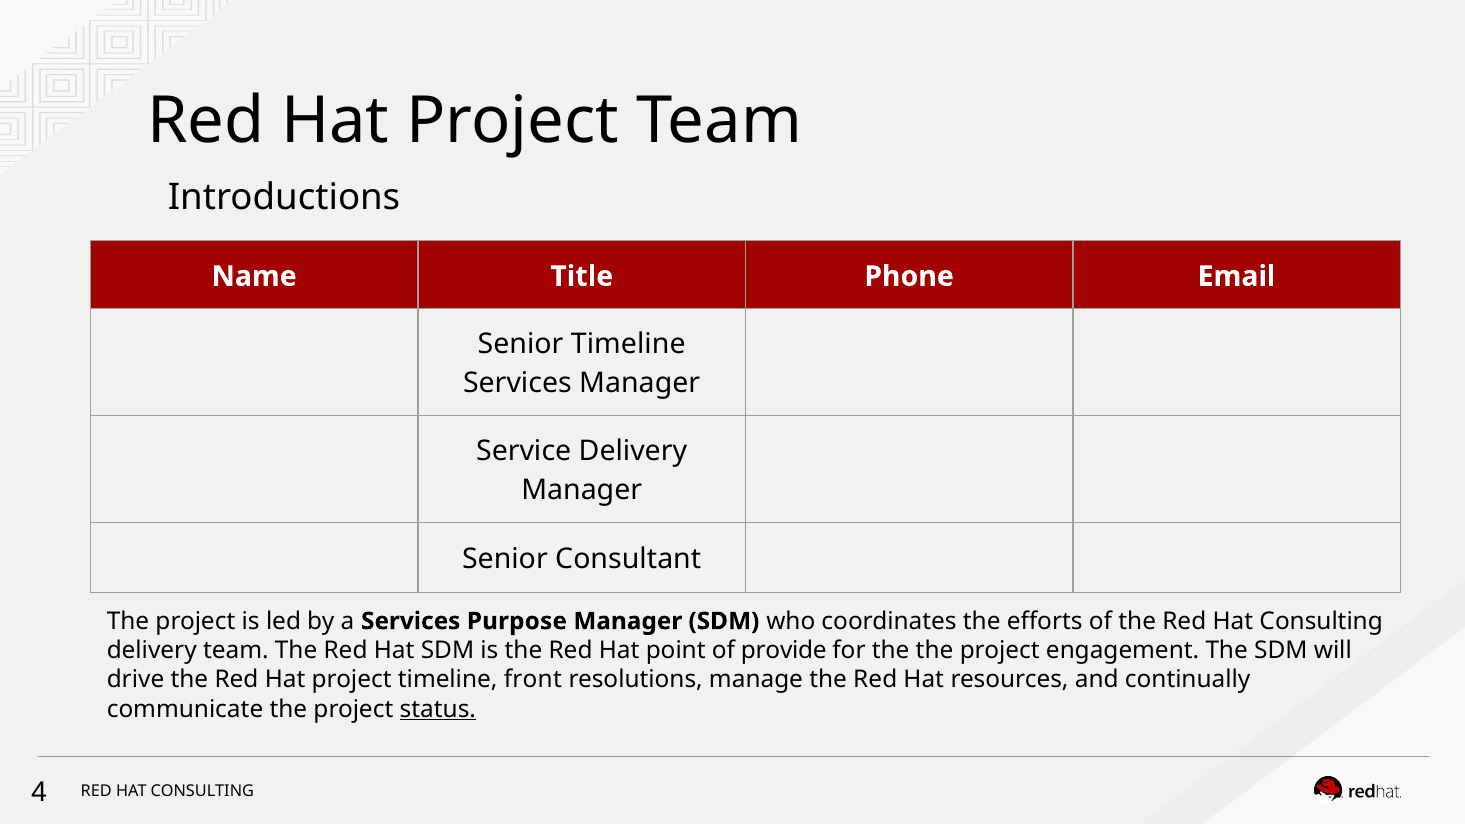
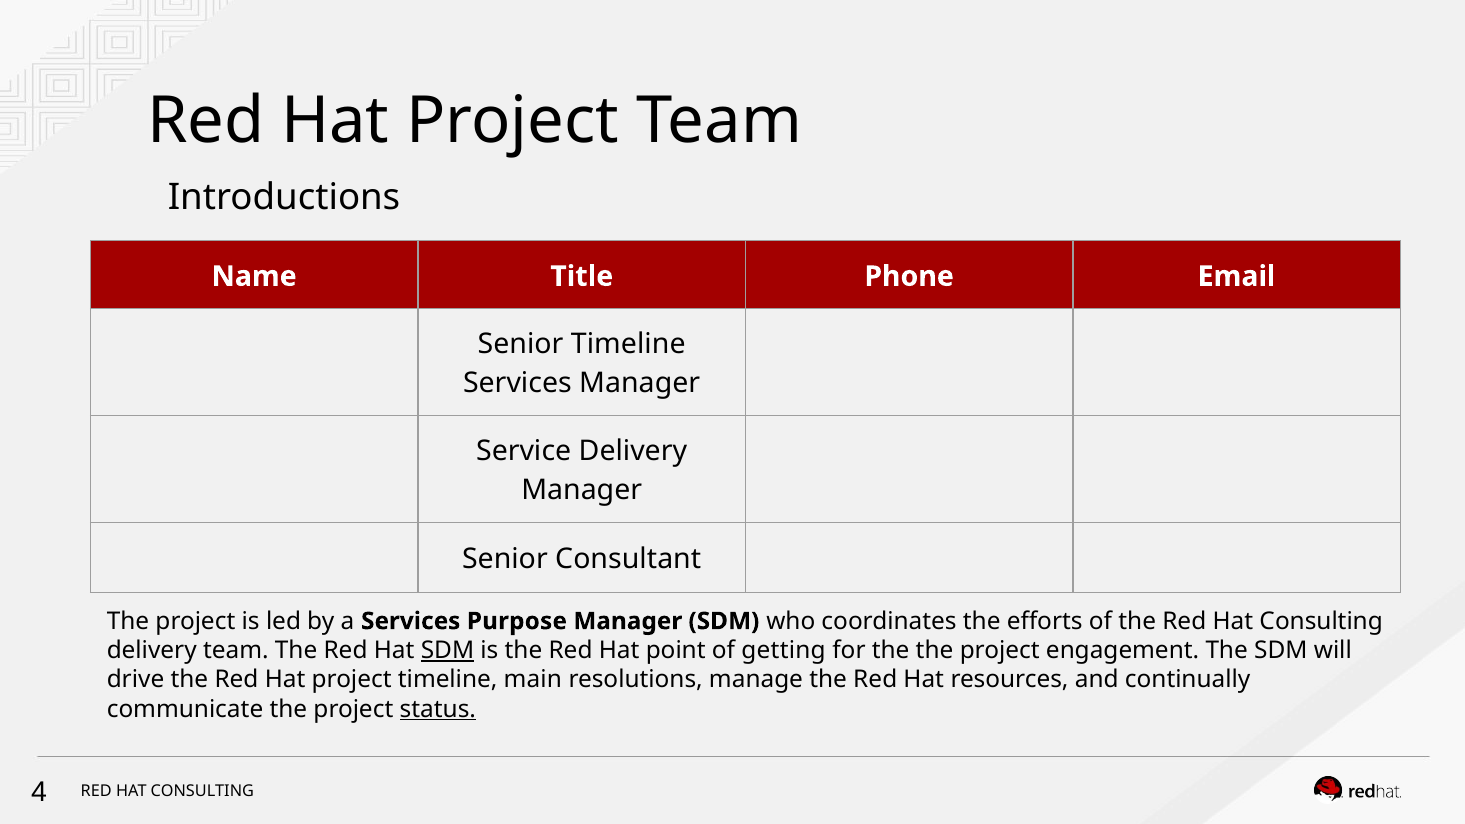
SDM underline: none -> present (447, 651)
provide: provide -> getting (784, 651)
front: front -> main (533, 680)
